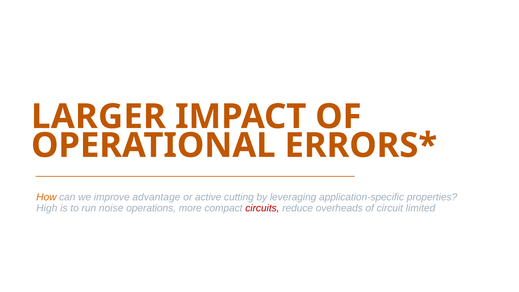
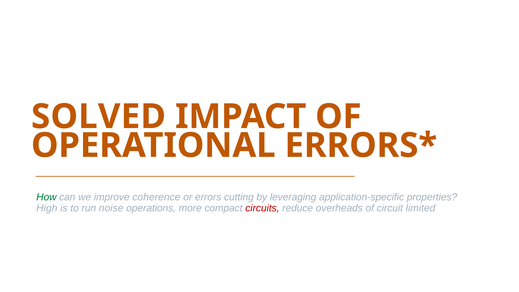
LARGER: LARGER -> SOLVED (98, 117)
How colour: orange -> green (46, 197)
advantage: advantage -> coherence (156, 197)
active: active -> errors (208, 197)
